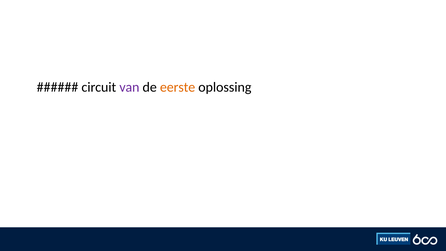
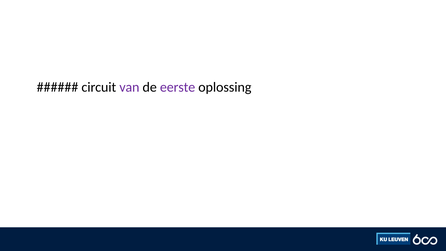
eerste colour: orange -> purple (178, 87)
